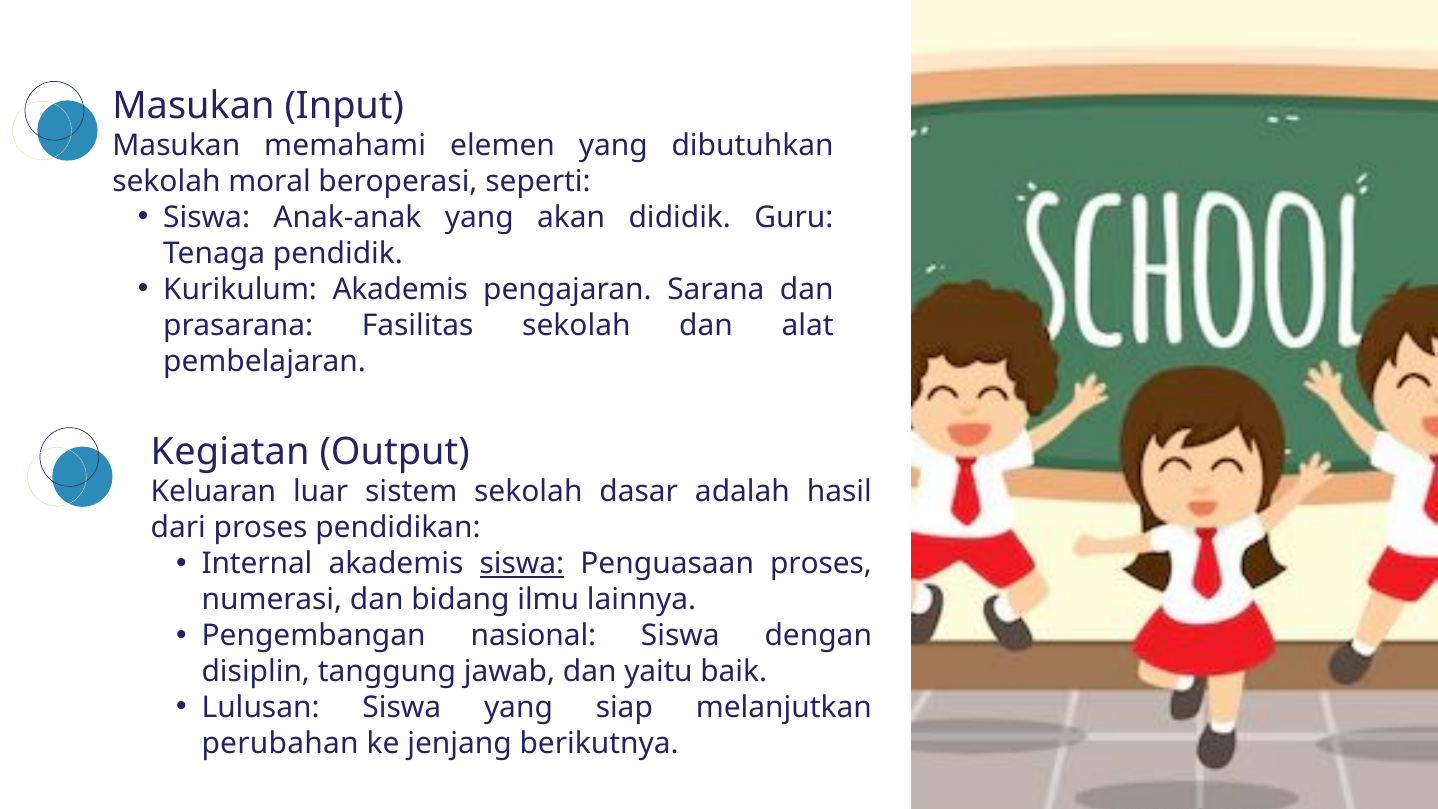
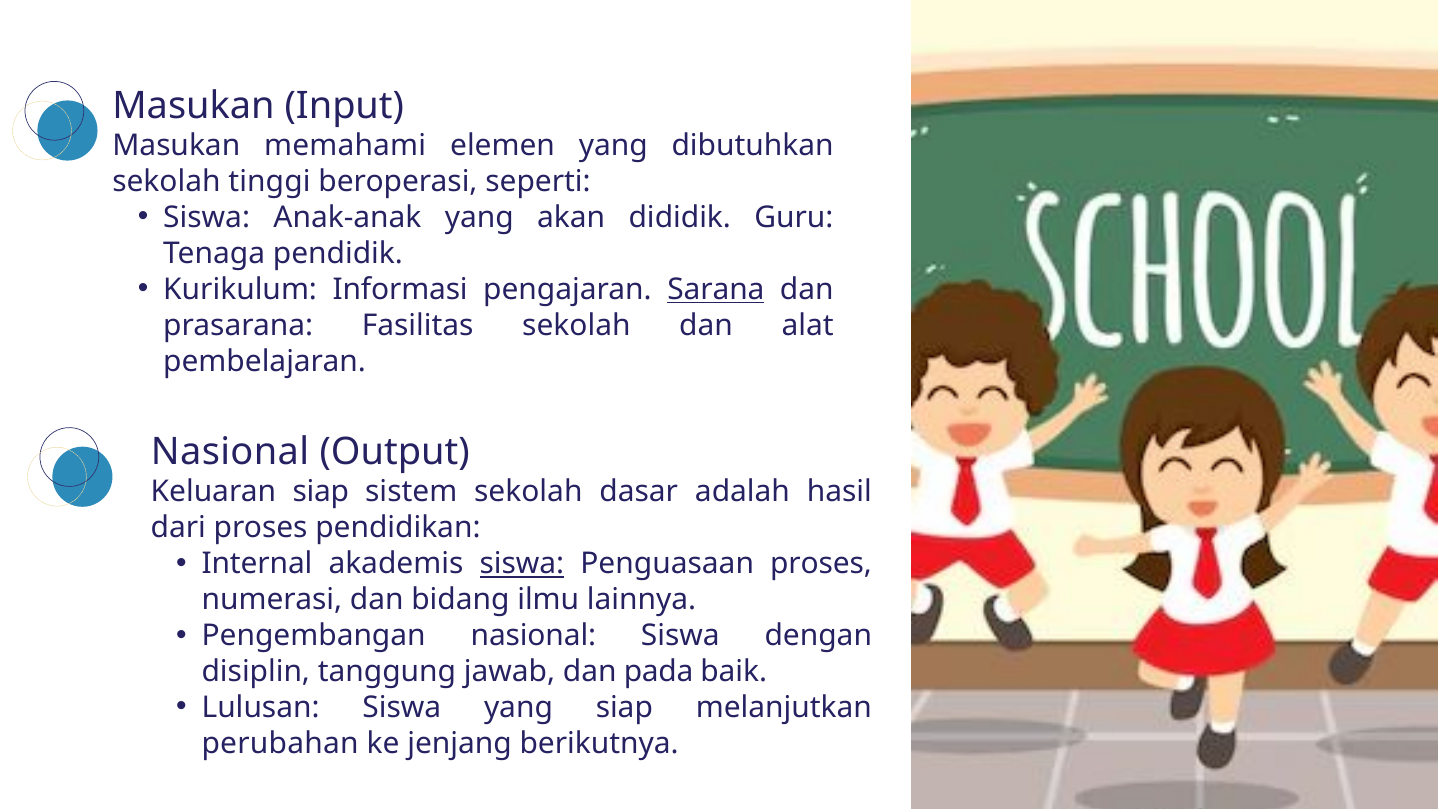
moral: moral -> tinggi (269, 182)
Kurikulum Akademis: Akademis -> Informasi (400, 289)
Sarana underline: none -> present (716, 289)
Kegiatan: Kegiatan -> Nasional (230, 452)
Keluaran luar: luar -> siap (321, 492)
yaitu: yaitu -> pada (659, 672)
